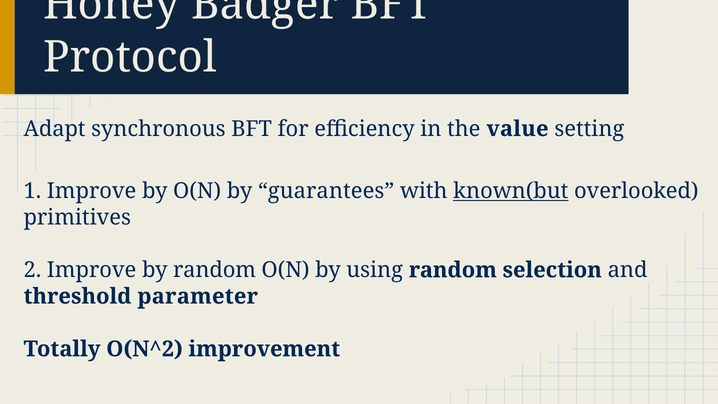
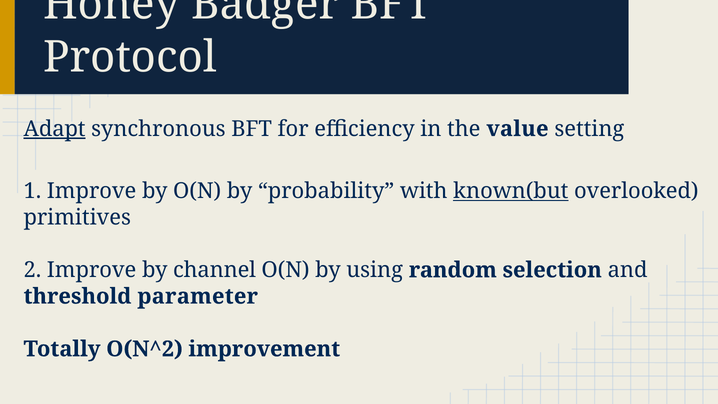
Adapt underline: none -> present (55, 129)
guarantees: guarantees -> probability (326, 191)
by random: random -> channel (215, 270)
